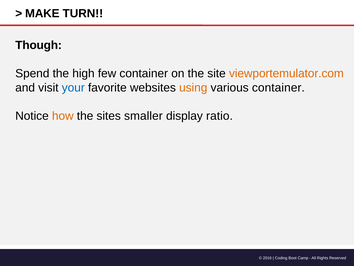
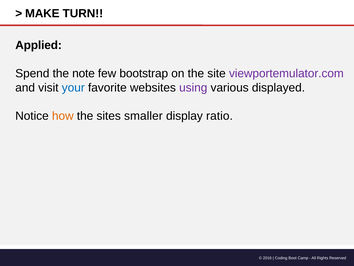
Though: Though -> Applied (39, 45)
high: high -> note (84, 73)
few container: container -> bootstrap (144, 73)
viewportemulator.com colour: orange -> purple (286, 73)
using colour: orange -> purple (193, 88)
various container: container -> displayed (278, 88)
